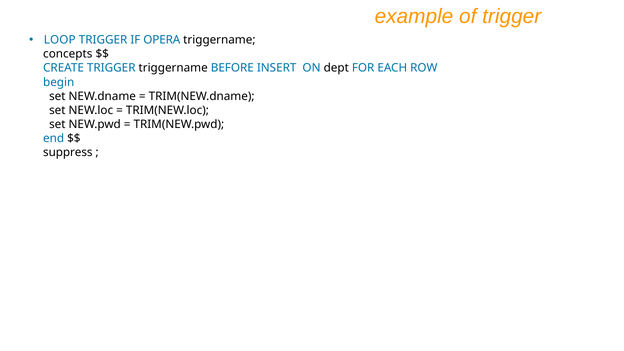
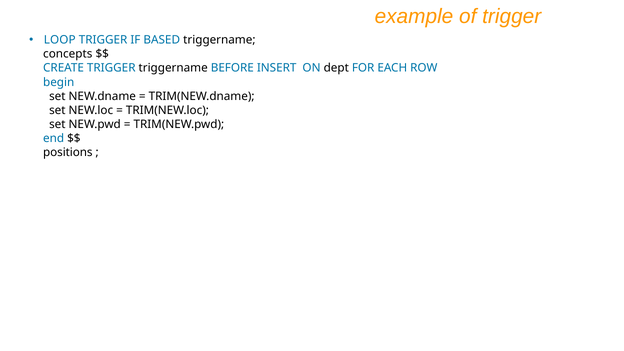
OPERA: OPERA -> BASED (162, 40)
suppress: suppress -> positions (68, 152)
